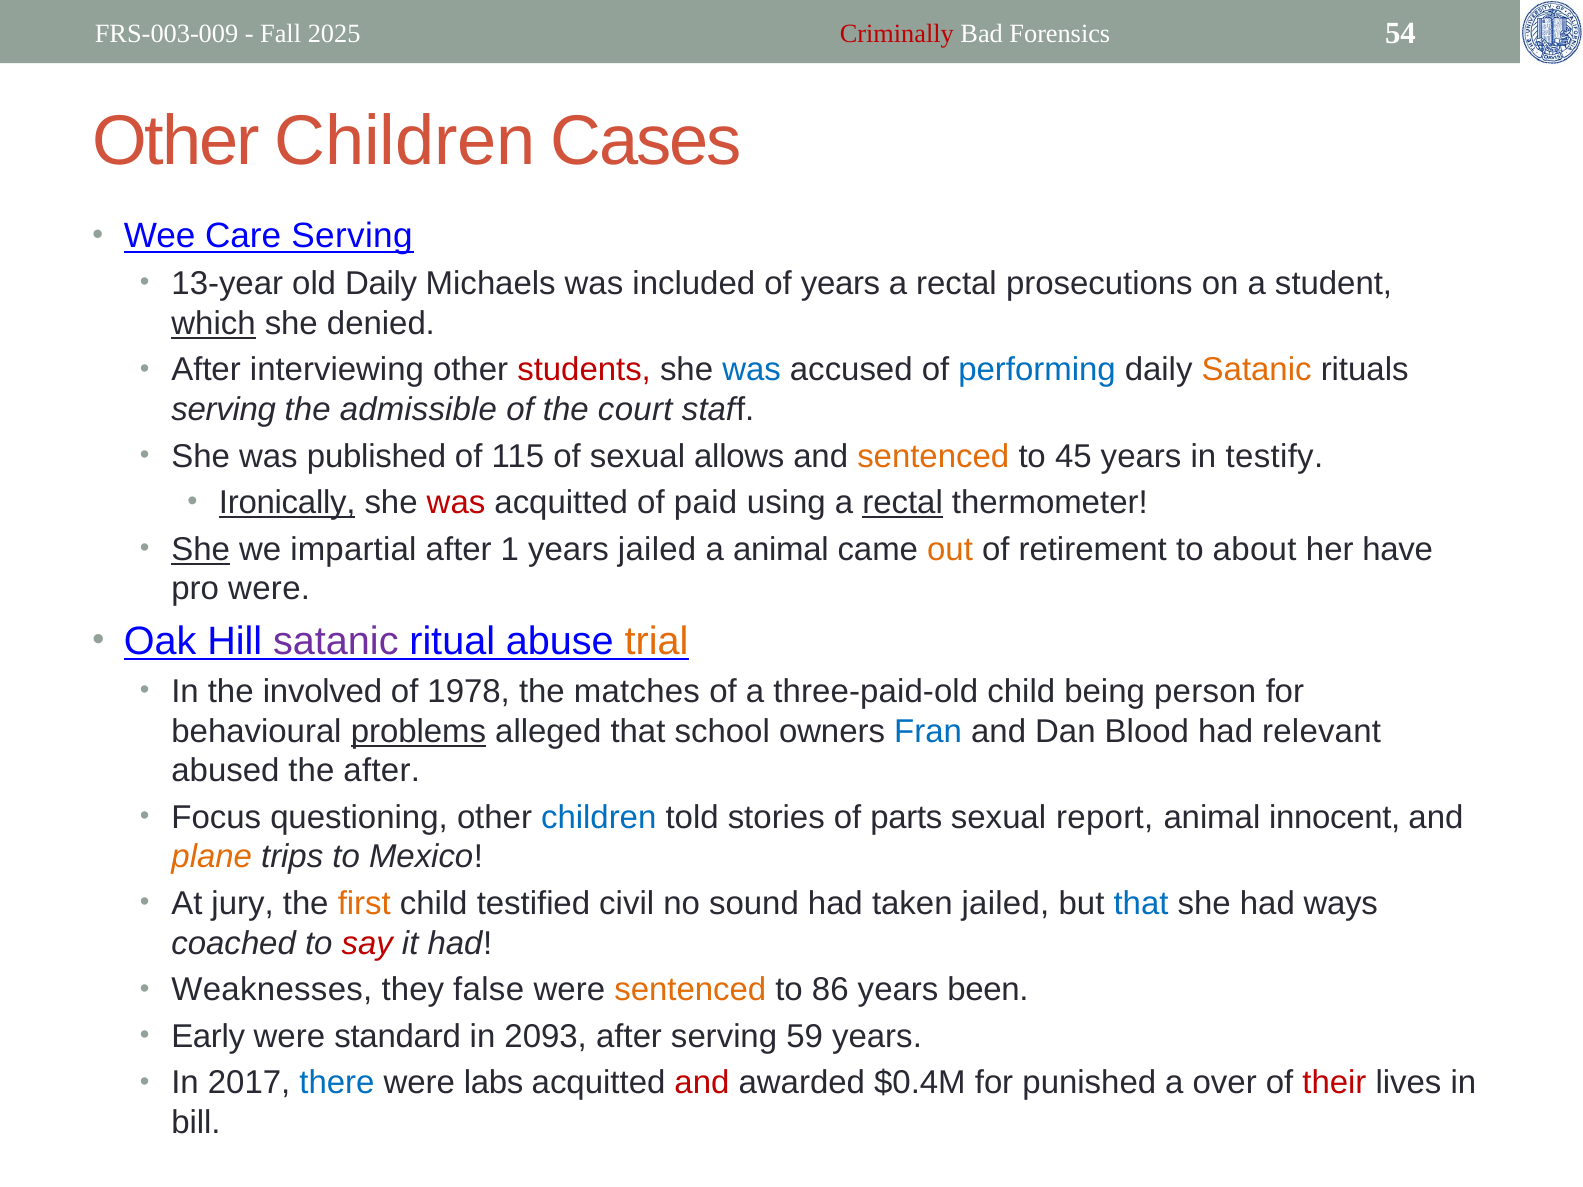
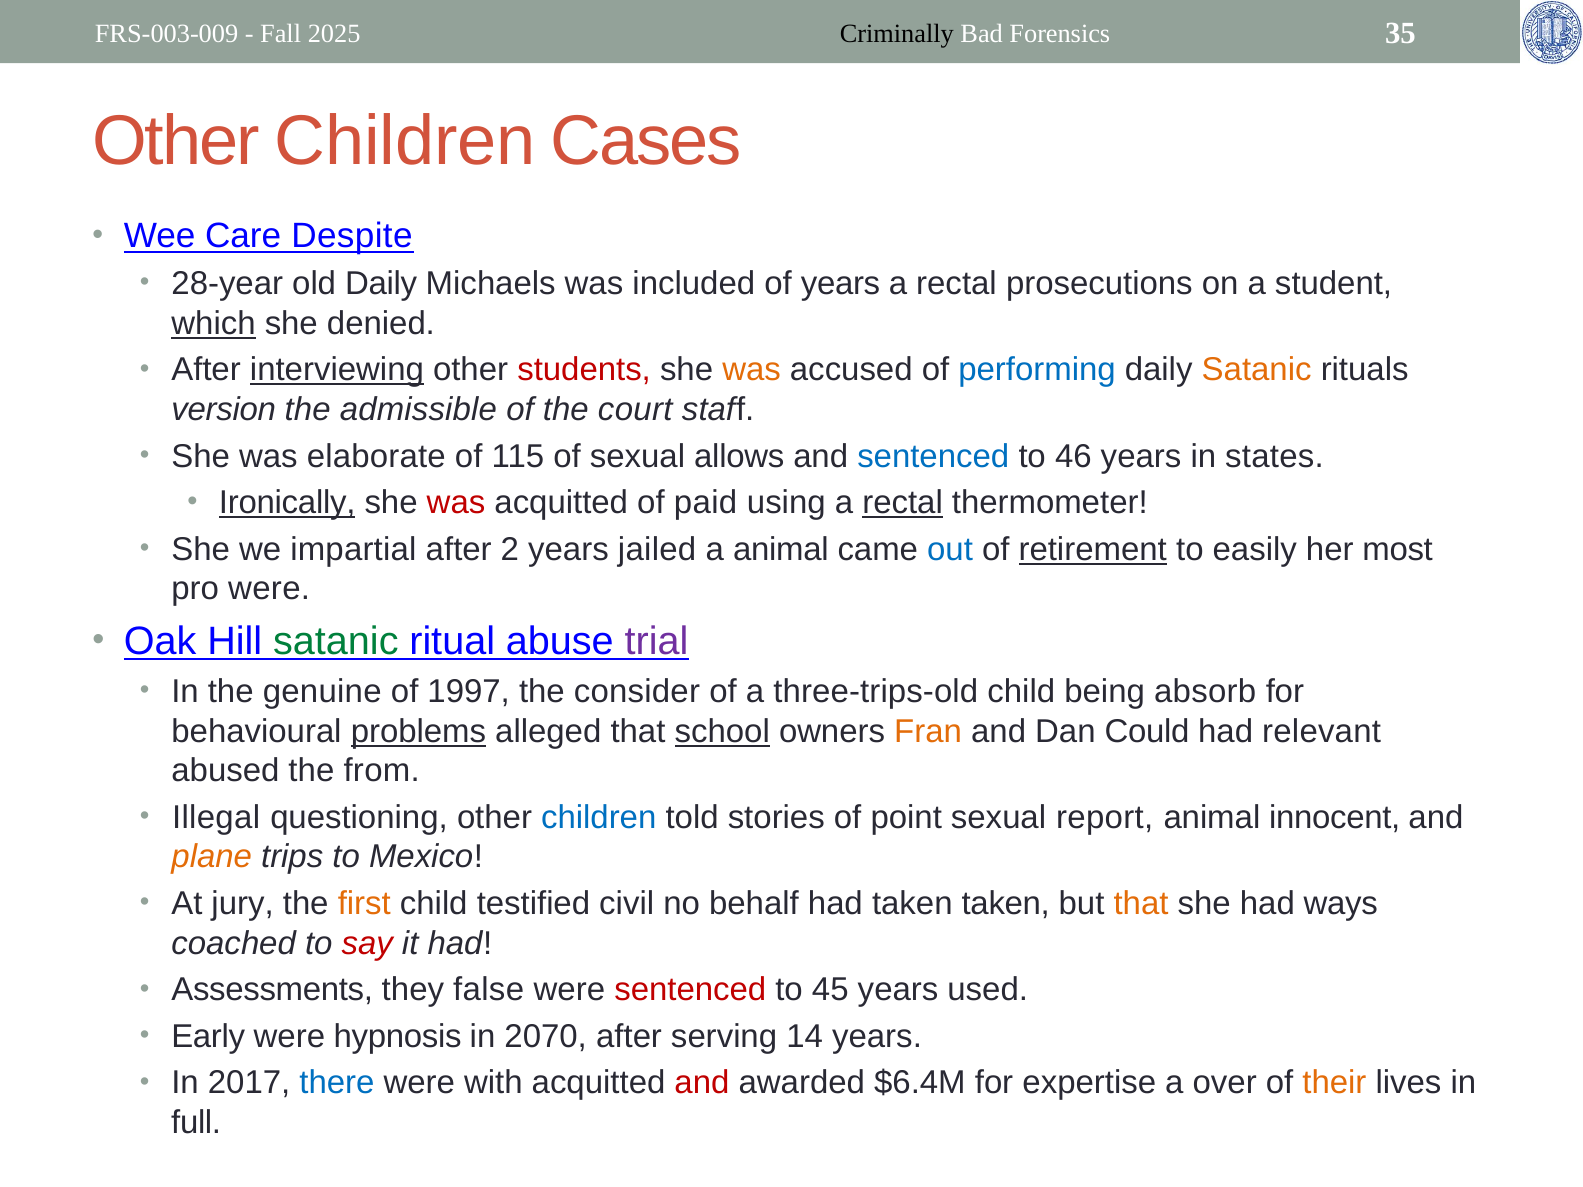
Criminally colour: red -> black (897, 33)
54: 54 -> 35 (1401, 34)
Care Serving: Serving -> Despite (352, 236)
13-year: 13-year -> 28-year (227, 284)
interviewing underline: none -> present (337, 370)
was colour: blue -> orange (752, 370)
serving: serving -> version (224, 410)
published: published -> elaborate (376, 456)
sentenced colour: orange -> blue (933, 456)
45: 45 -> 46 (1073, 456)
testify: testify -> states (1274, 456)
She underline: present -> none (201, 549)
1: 1 -> 2 (510, 549)
out colour: orange -> blue (950, 549)
retirement underline: none -> present (1093, 549)
about: about -> easily (1255, 549)
have: have -> most (1398, 549)
satanic colour: purple -> green (336, 642)
trial colour: orange -> purple (656, 642)
involved: involved -> genuine (322, 692)
1978: 1978 -> 1997 (469, 692)
matches: matches -> consider (637, 692)
three-paid-old: three-paid-old -> three-trips-old (876, 692)
person: person -> absorb (1205, 692)
school underline: none -> present (722, 732)
Fran colour: blue -> orange (928, 732)
Blood: Blood -> Could (1147, 732)
the after: after -> from (382, 771)
Focus: Focus -> Illegal (216, 818)
parts: parts -> point (906, 818)
sound: sound -> behalf (754, 904)
taken jailed: jailed -> taken (1006, 904)
that colour: blue -> orange (1141, 904)
Weaknesses: Weaknesses -> Assessments (272, 990)
sentenced colour: orange -> red (690, 990)
86: 86 -> 45 (830, 990)
been: been -> used (988, 990)
standard: standard -> hypnosis (398, 1037)
2093: 2093 -> 2070 (546, 1037)
59: 59 -> 14 (805, 1037)
labs: labs -> with (493, 1083)
$0.4M: $0.4M -> $6.4M (920, 1083)
punished: punished -> expertise (1089, 1083)
their colour: red -> orange (1334, 1083)
bill: bill -> full (196, 1123)
